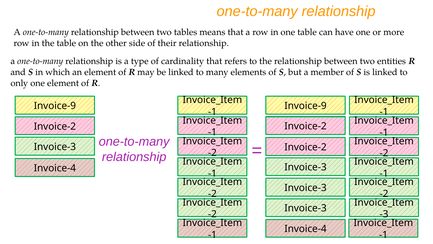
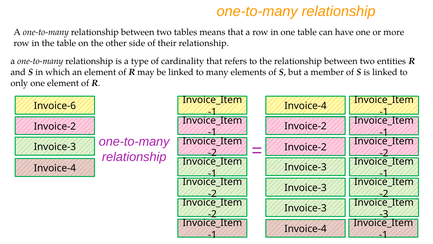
Invoice-9: Invoice-9 -> Invoice-6 (55, 106)
Invoice-9: Invoice-9 -> Invoice-4 (306, 106)
